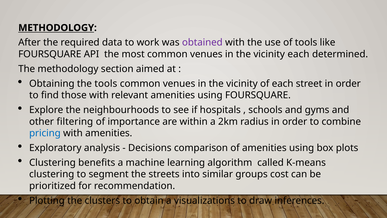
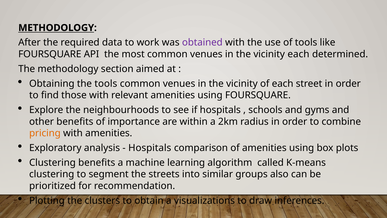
other filtering: filtering -> benefits (75, 121)
pricing colour: blue -> orange (45, 133)
Decisions: Decisions -> Hospitals (150, 148)
cost: cost -> also (279, 174)
